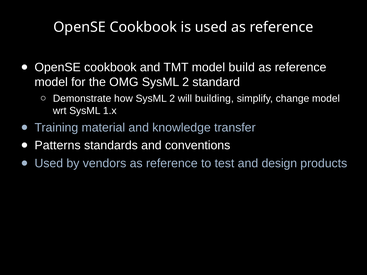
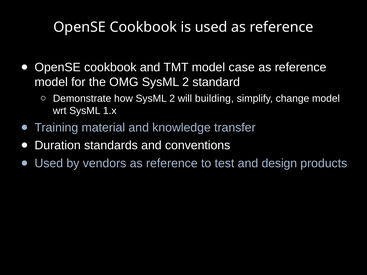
build: build -> case (242, 67)
Patterns: Patterns -> Duration (58, 146)
